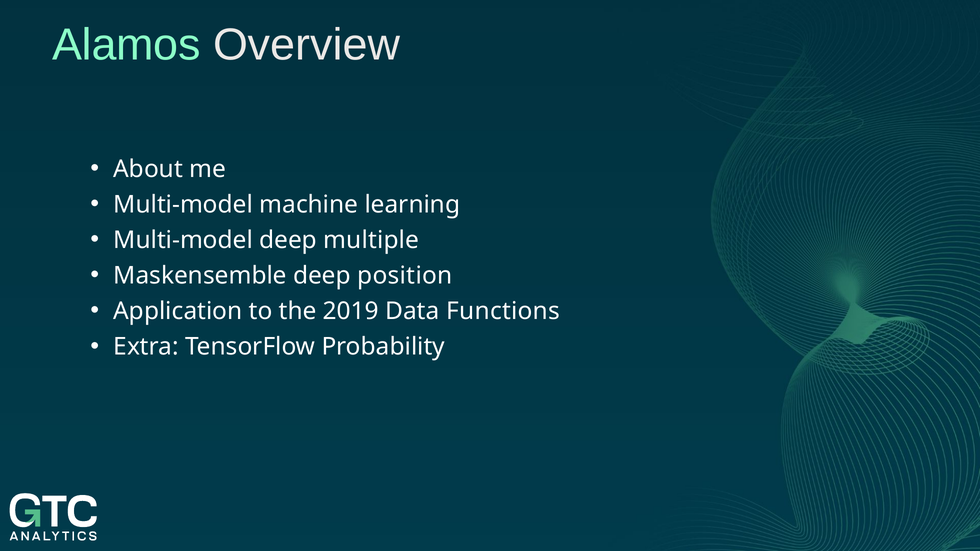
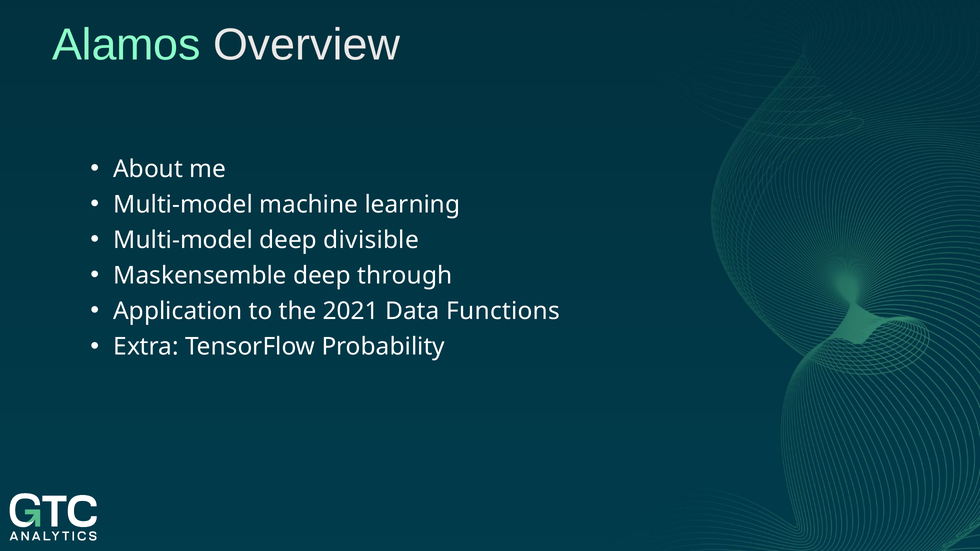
multiple: multiple -> divisible (371, 240)
position: position -> through (405, 276)
2019: 2019 -> 2021 (351, 311)
